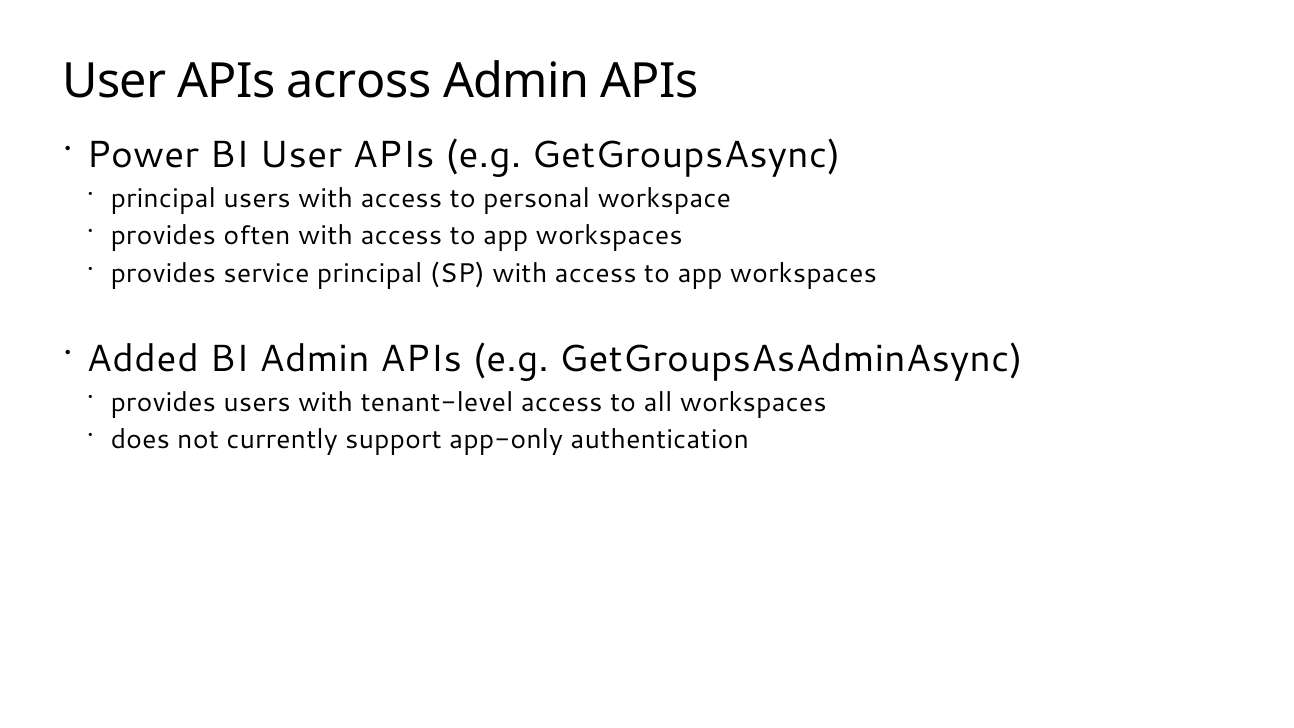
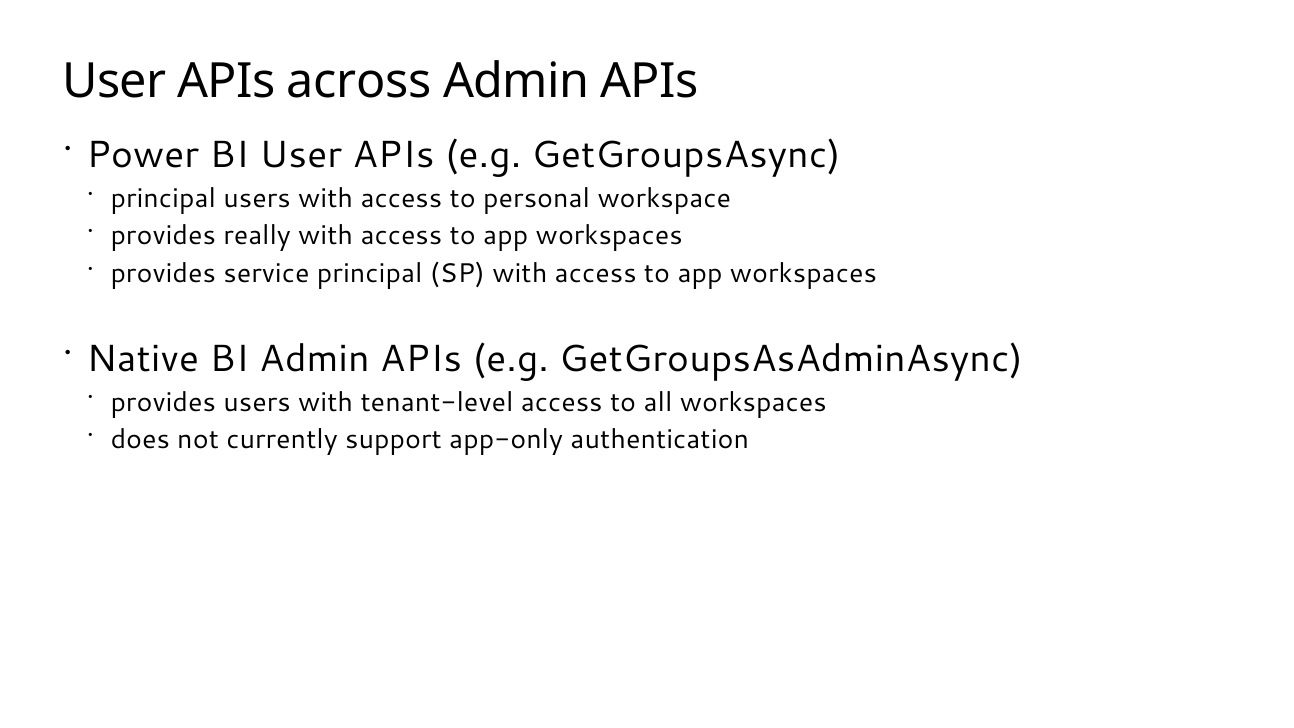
often: often -> really (257, 236)
Added: Added -> Native (143, 359)
